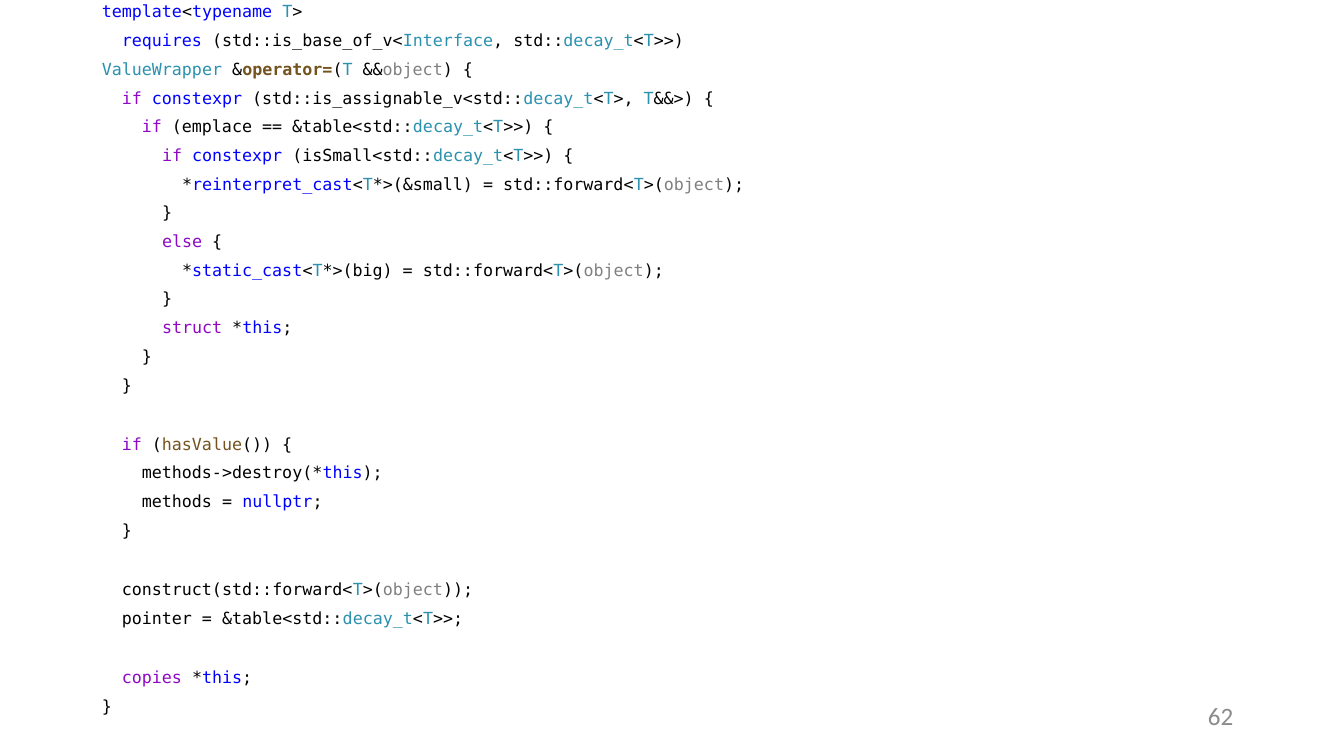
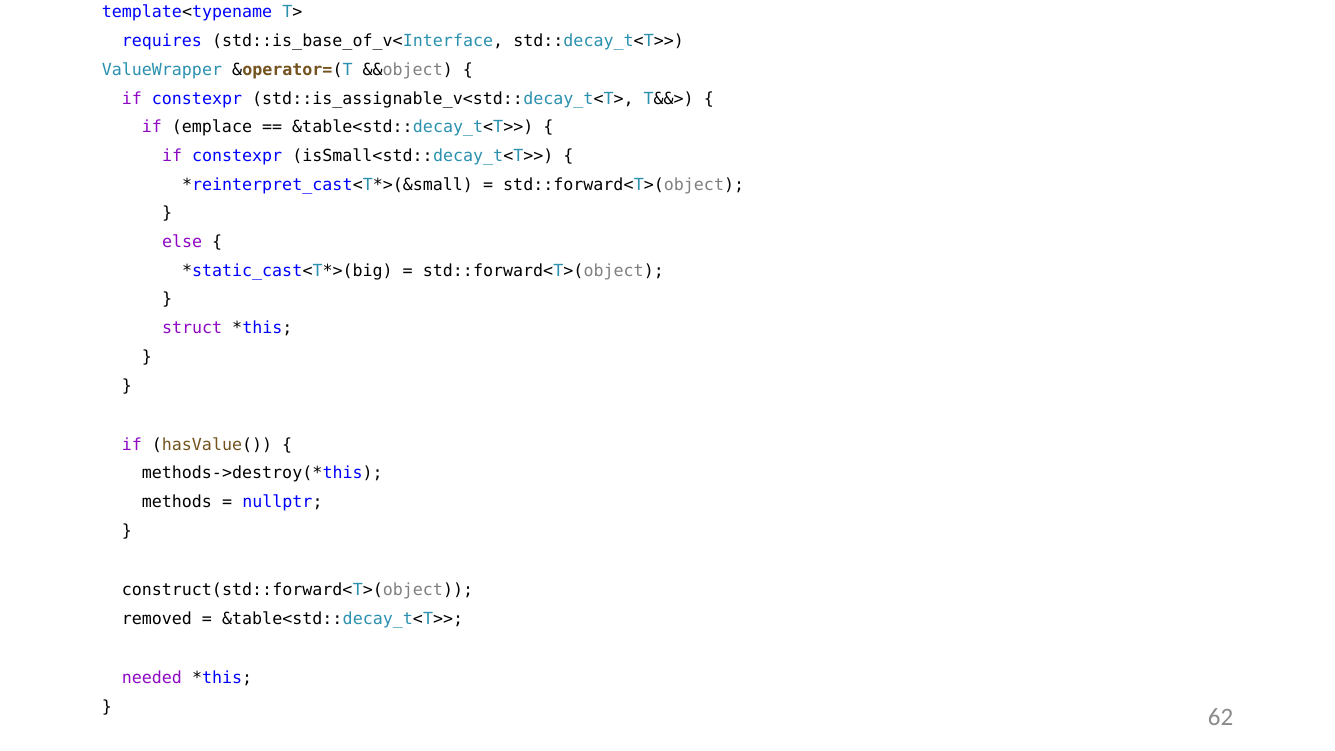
pointer: pointer -> removed (157, 619)
copies: copies -> needed (152, 678)
